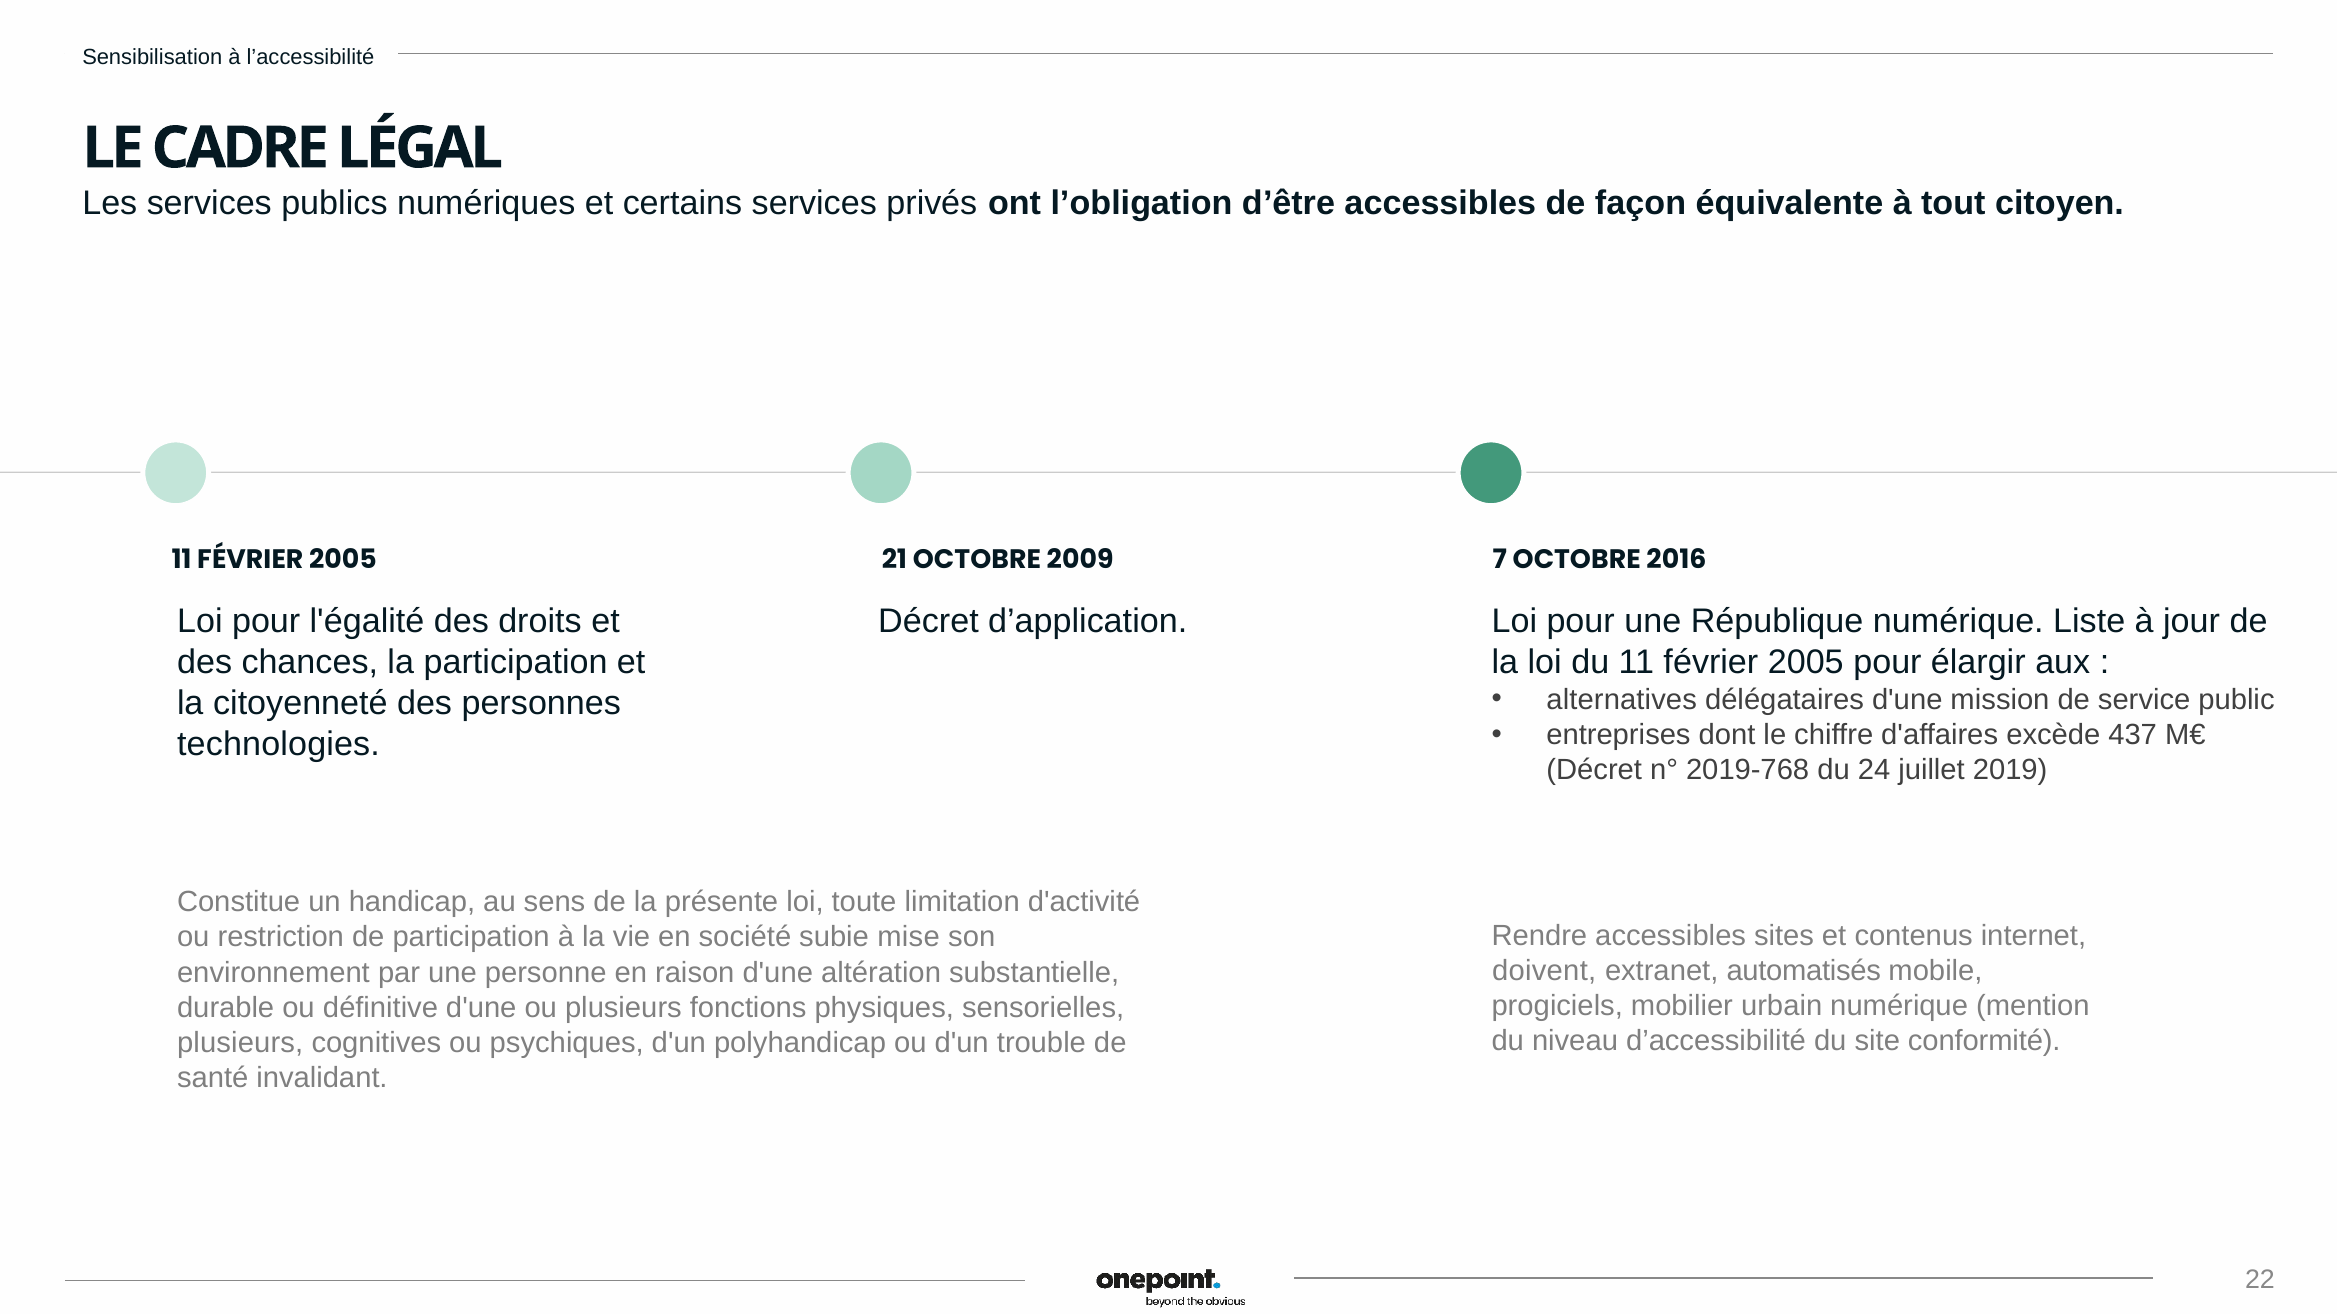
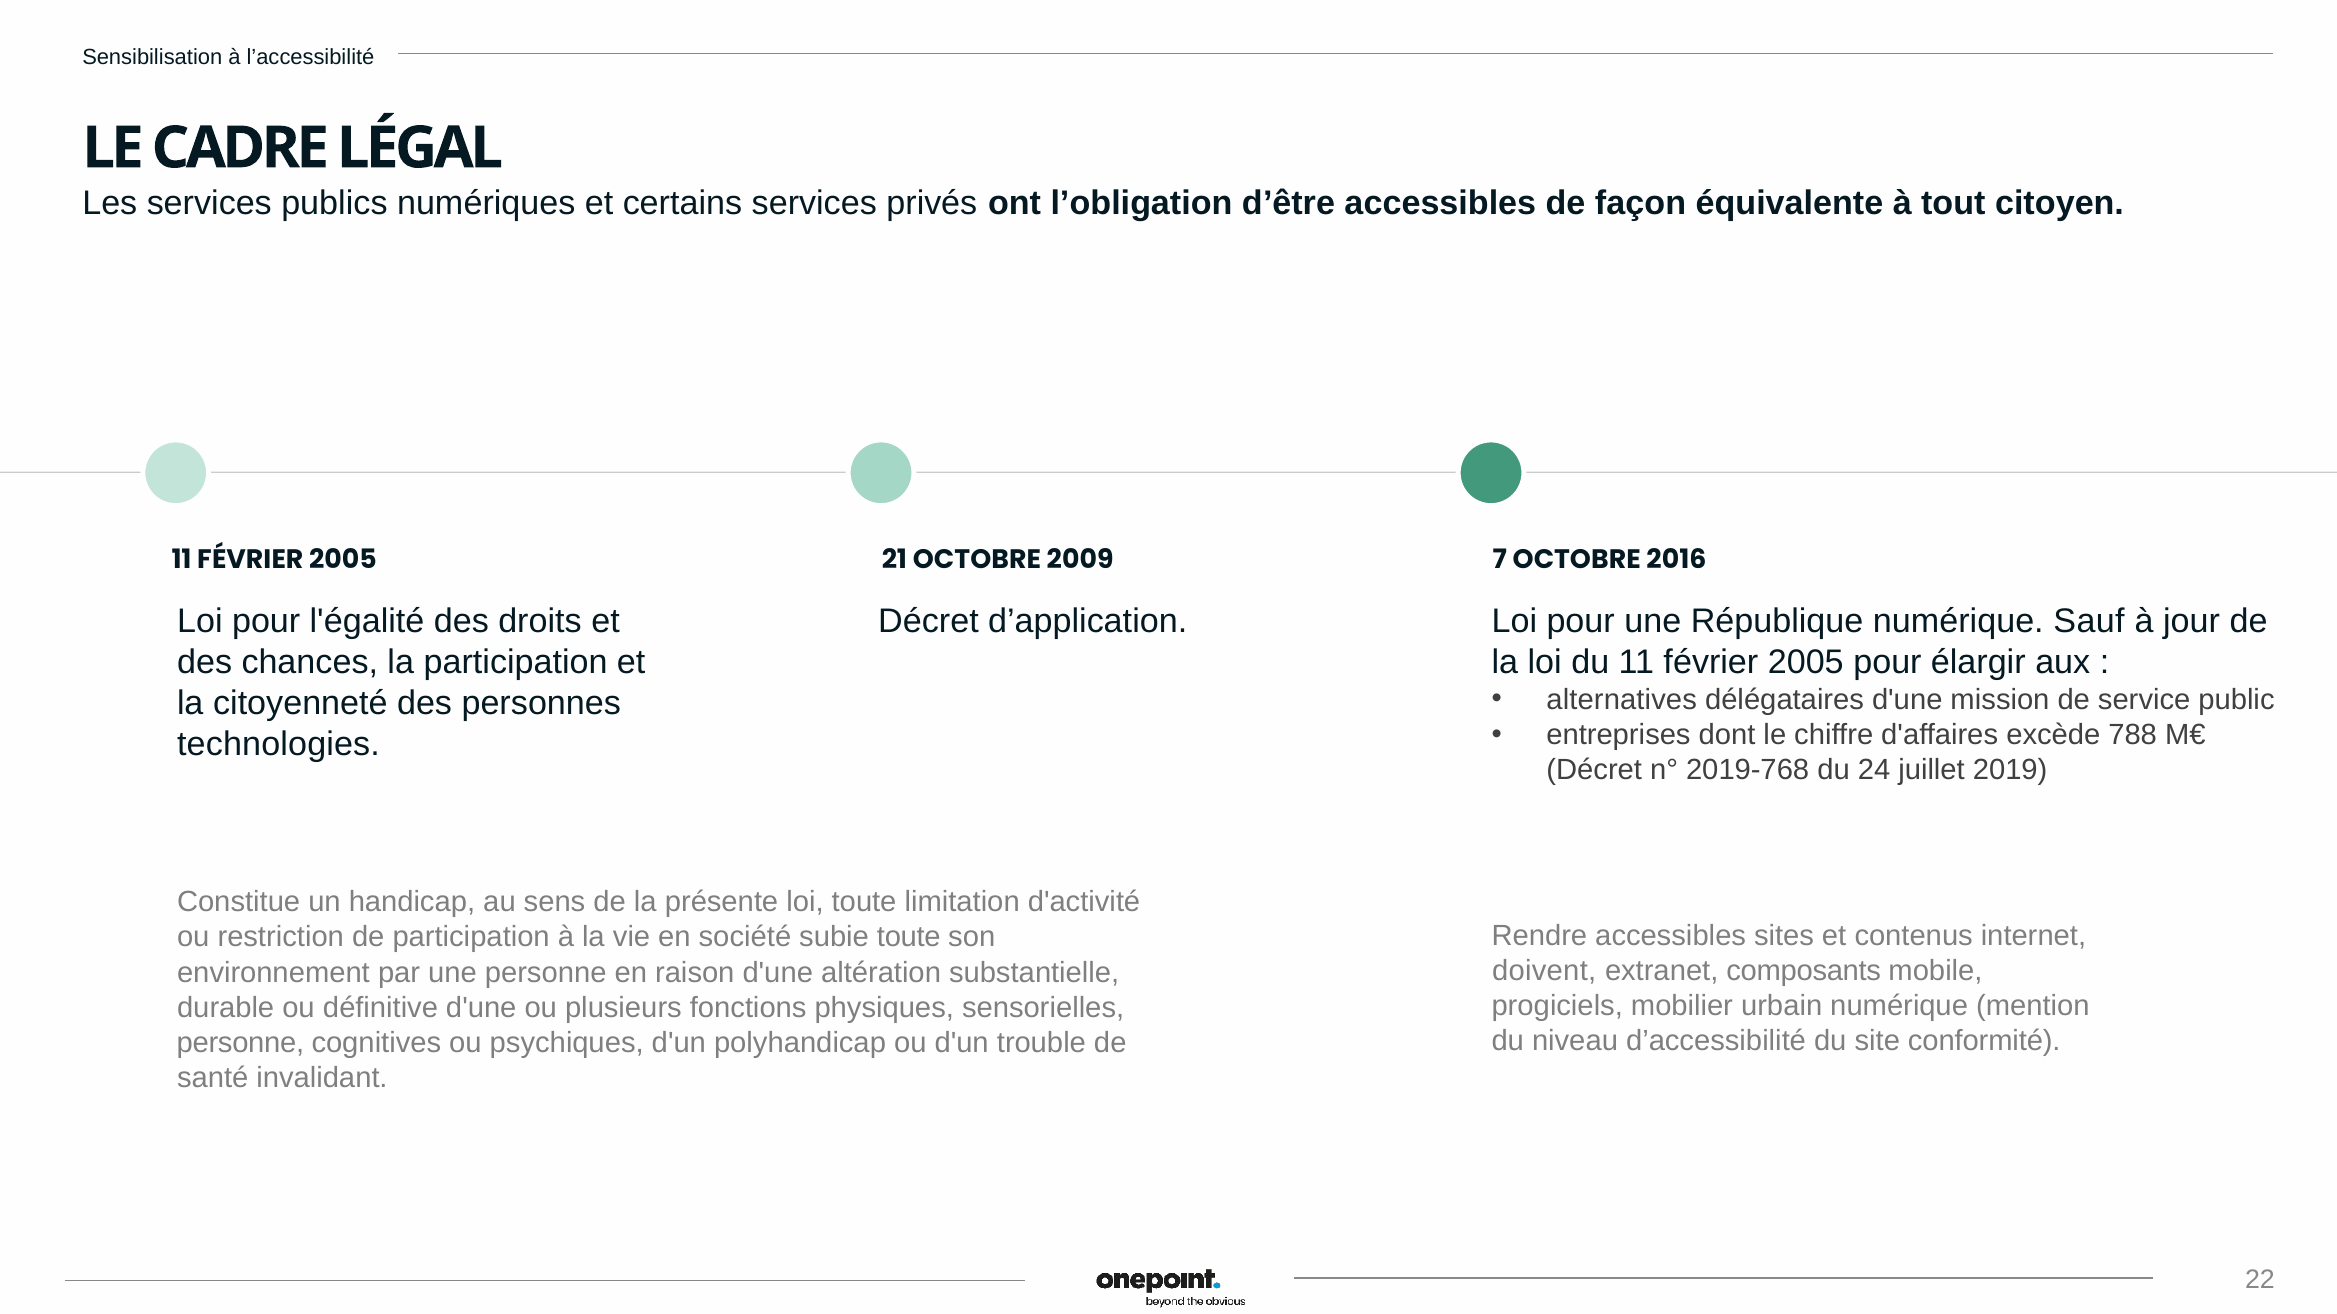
Liste: Liste -> Sauf (2089, 622)
437: 437 -> 788 (2133, 735)
subie mise: mise -> toute (909, 938)
automatisés: automatisés -> composants (1804, 971)
plusieurs: plusieurs -> personne (240, 1043)
